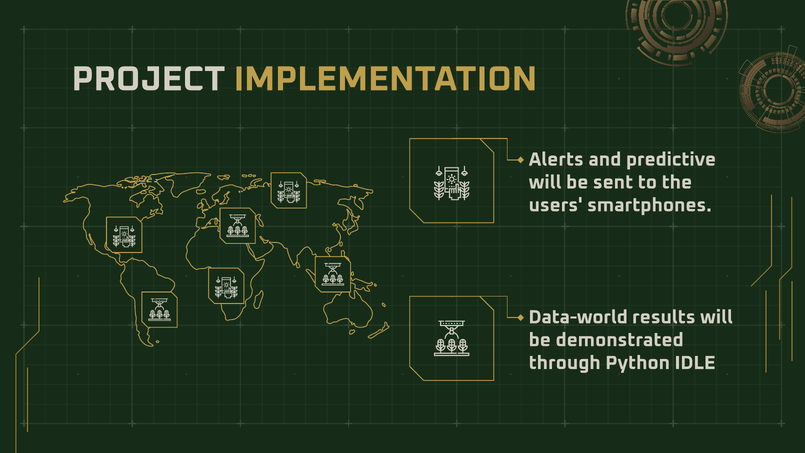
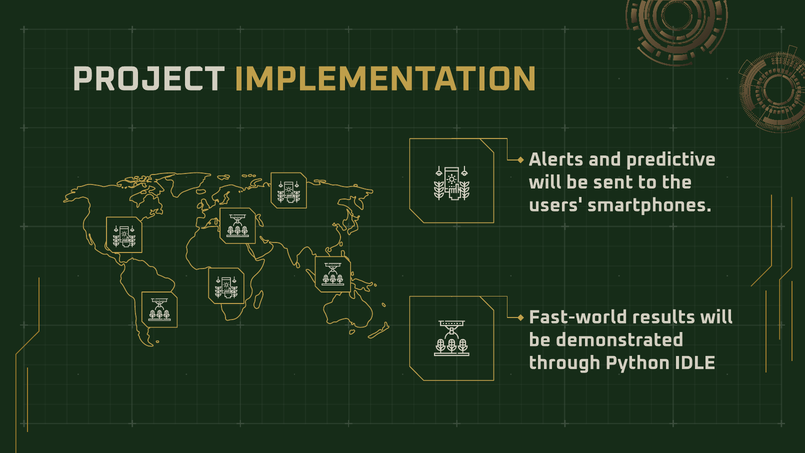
Data-world: Data-world -> Fast-world (578, 317)
